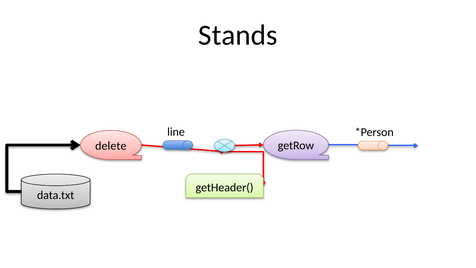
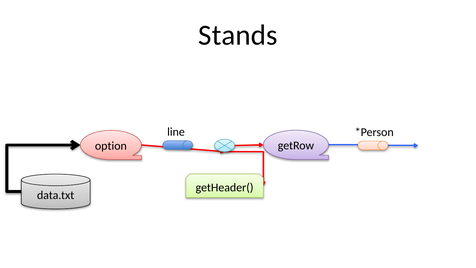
delete: delete -> option (111, 146)
